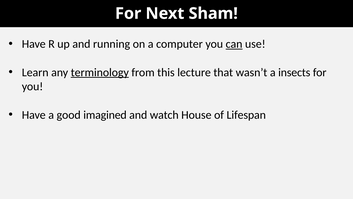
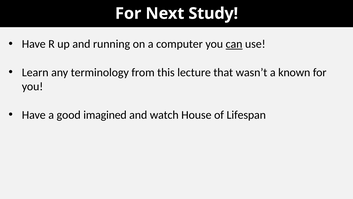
Sham: Sham -> Study (213, 13)
terminology underline: present -> none (100, 72)
insects: insects -> known (294, 72)
